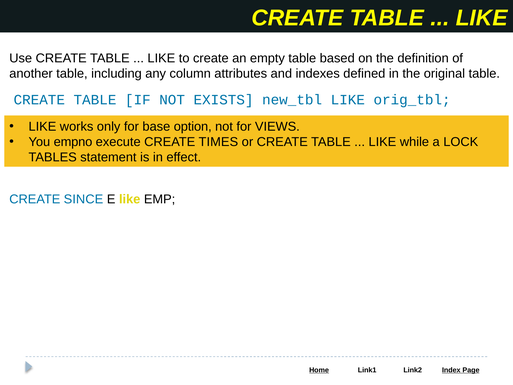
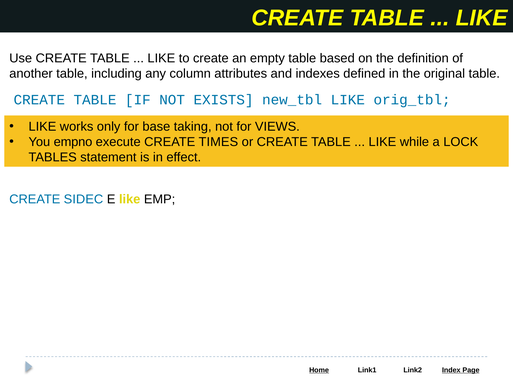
option: option -> taking (193, 127)
SINCE: SINCE -> SIDEC (83, 199)
